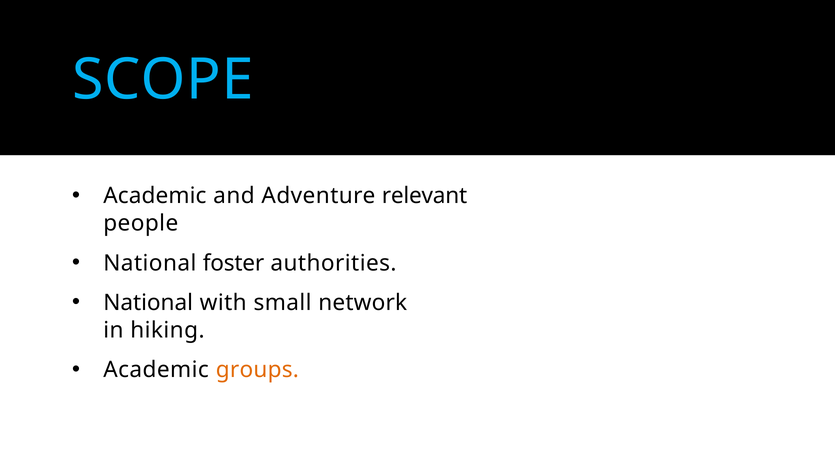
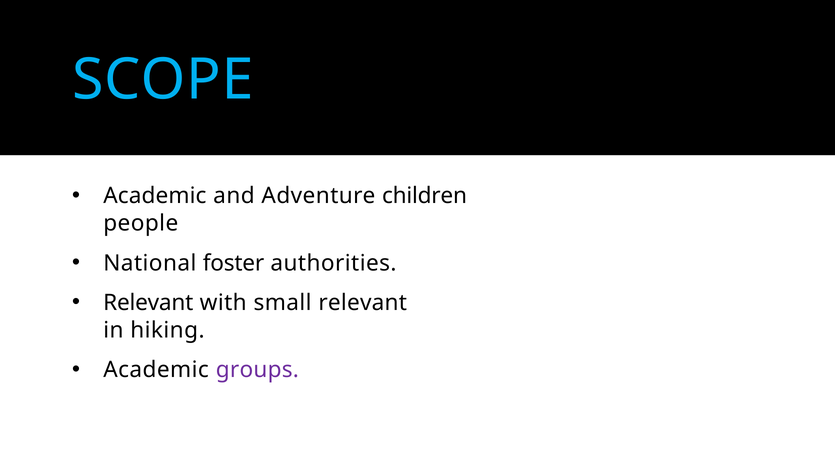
relevant: relevant -> children (425, 196)
National: National -> Relevant (148, 303)
small network: network -> relevant (363, 303)
groups colour: orange -> purple (257, 370)
